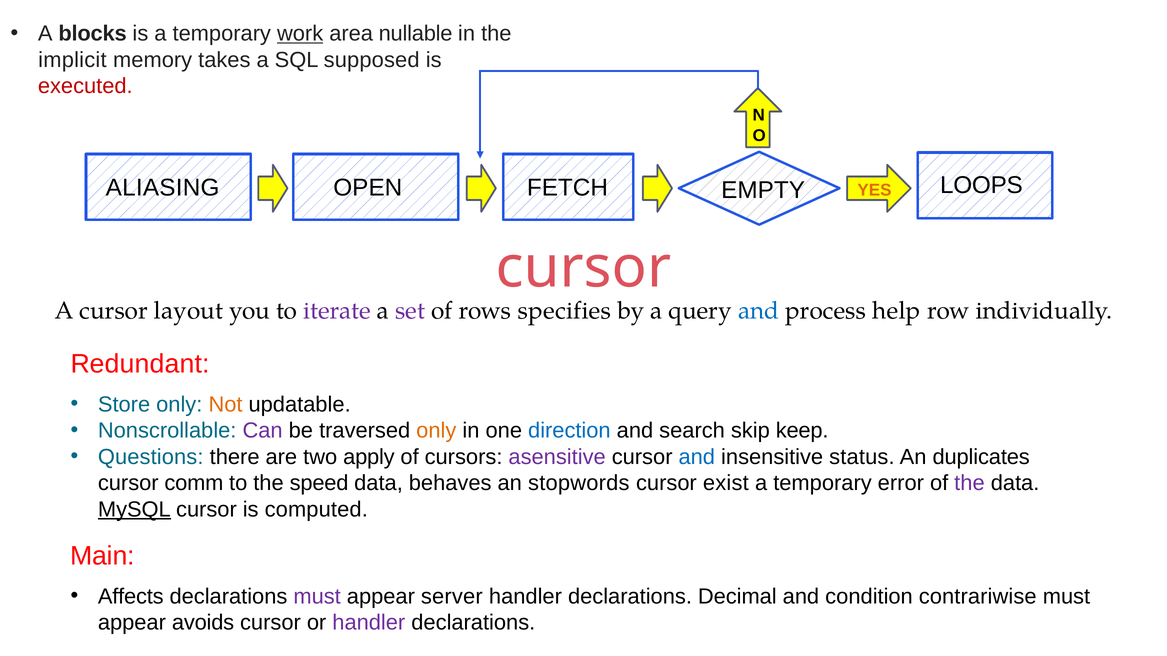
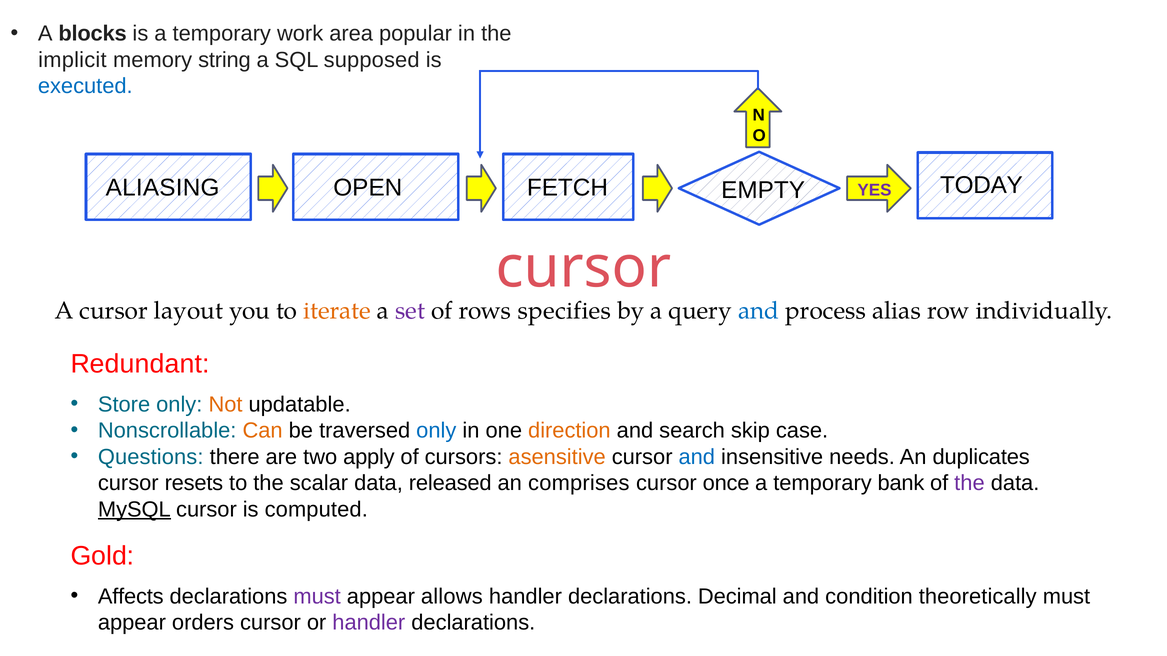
work underline: present -> none (300, 34)
nullable: nullable -> popular (415, 34)
takes: takes -> string (224, 60)
executed colour: red -> blue (85, 86)
LOOPS: LOOPS -> TODAY (981, 185)
YES colour: orange -> purple (875, 190)
iterate colour: purple -> orange (337, 311)
help: help -> alias (896, 311)
Can colour: purple -> orange (263, 431)
only colour: orange -> blue (436, 431)
direction colour: blue -> orange (569, 431)
keep: keep -> case (802, 431)
asensitive colour: purple -> orange (557, 457)
status: status -> needs (862, 457)
comm: comm -> resets (194, 483)
speed: speed -> scalar (319, 483)
behaves: behaves -> released (450, 483)
stopwords: stopwords -> comprises (579, 483)
exist: exist -> once (726, 483)
error: error -> bank (901, 483)
Main: Main -> Gold (102, 556)
server: server -> allows (452, 597)
contrariwise: contrariwise -> theoretically (978, 597)
avoids: avoids -> orders (203, 623)
